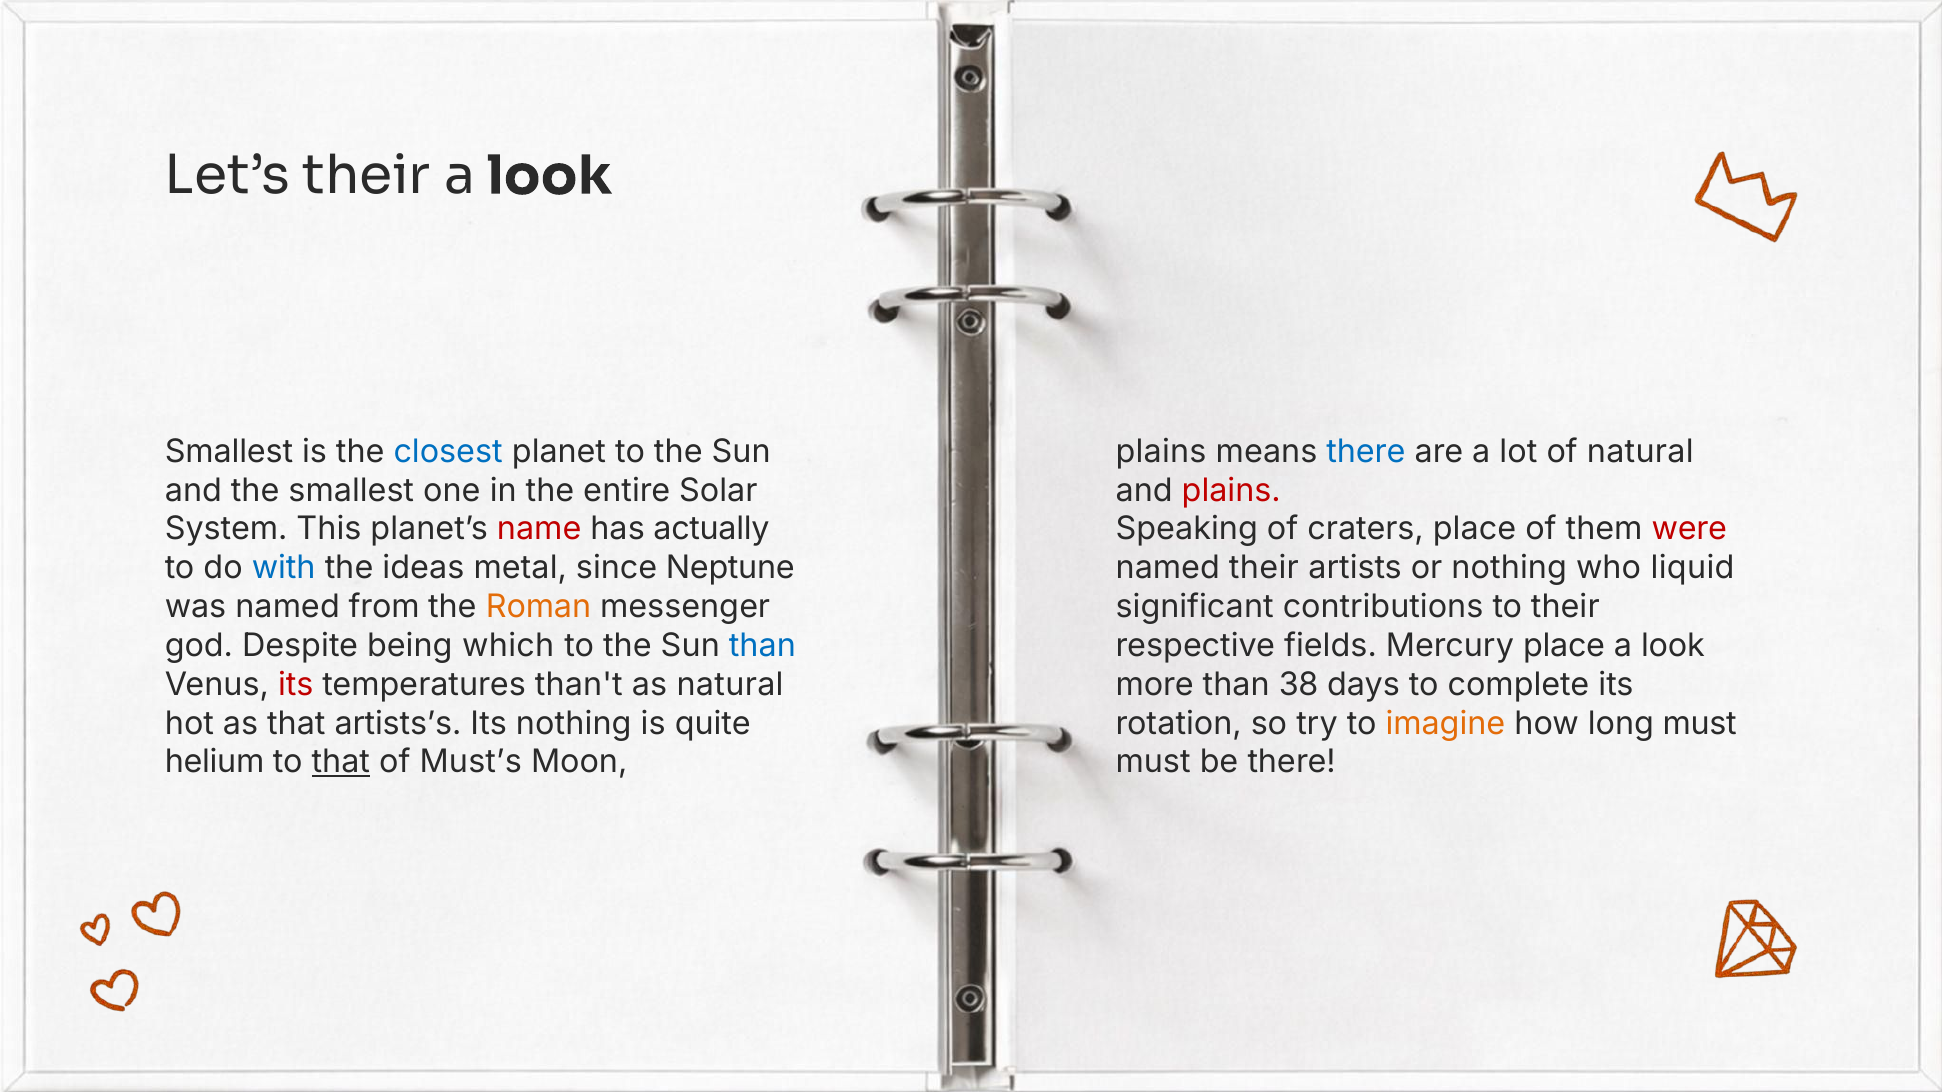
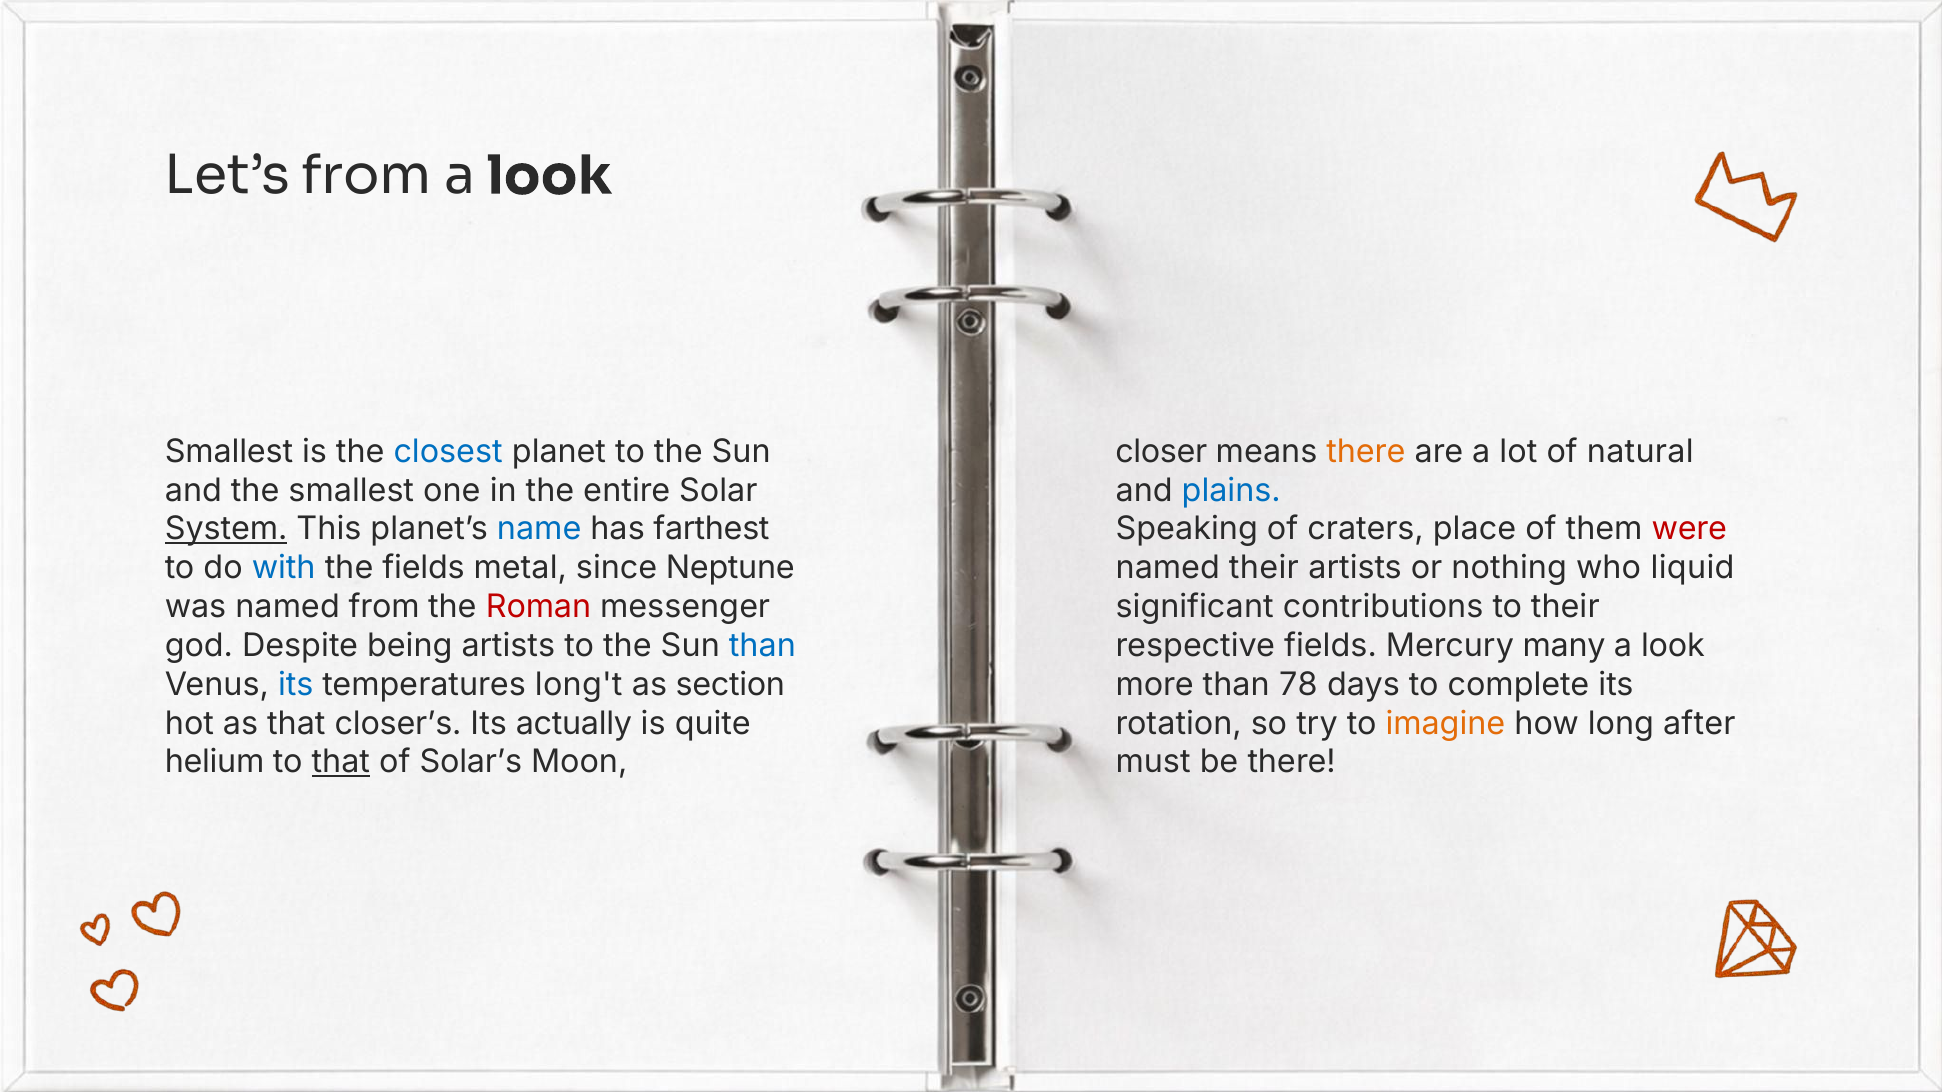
Let’s their: their -> from (367, 176)
plains: plains -> closer (1161, 452)
there colour: blue -> orange (1366, 452)
plains colour: red -> blue (1231, 491)
System underline: none -> present (226, 529)
name colour: red -> blue (539, 529)
actually: actually -> farthest (711, 529)
the ideas: ideas -> fields (424, 568)
Roman colour: orange -> red (538, 607)
being which: which -> artists (508, 646)
Mercury place: place -> many (1564, 646)
its colour: red -> blue (296, 685)
than't: than't -> long't (579, 685)
as natural: natural -> section (730, 685)
38: 38 -> 78 (1298, 685)
artists’s: artists’s -> closer’s (398, 724)
Its nothing: nothing -> actually (574, 724)
long must: must -> after (1699, 724)
Must’s: Must’s -> Solar’s (471, 763)
